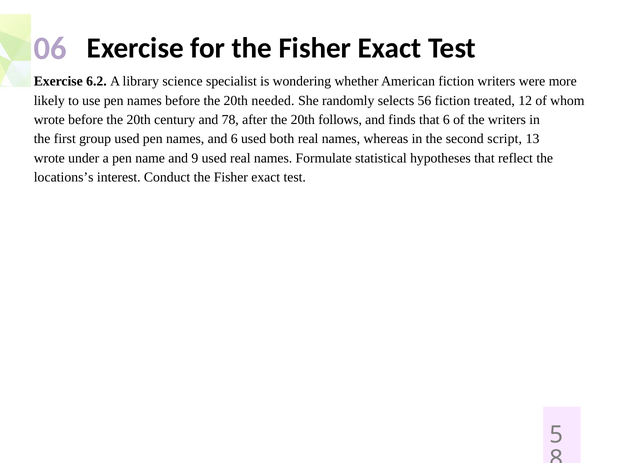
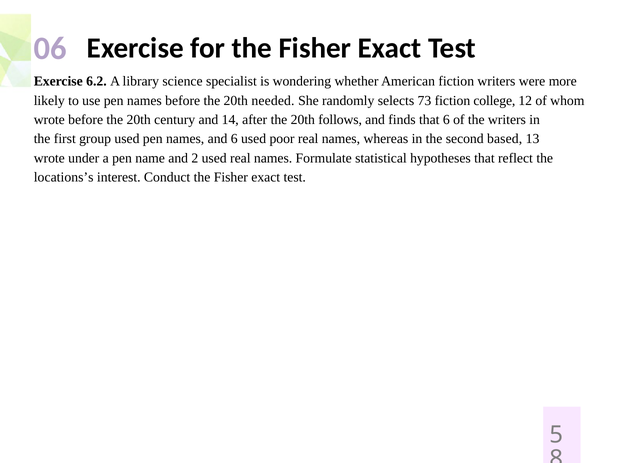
56: 56 -> 73 (424, 101)
treated: treated -> college (494, 101)
78: 78 -> 14 (230, 120)
both: both -> poor (282, 139)
script: script -> based (505, 139)
9: 9 -> 2 (195, 158)
